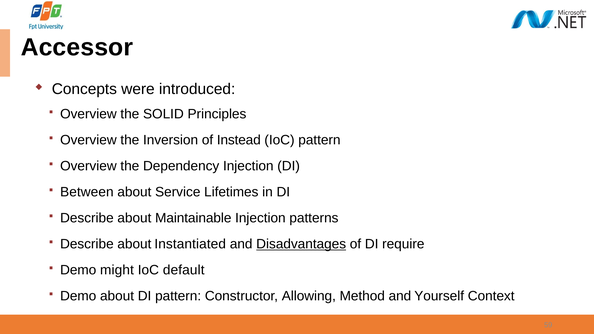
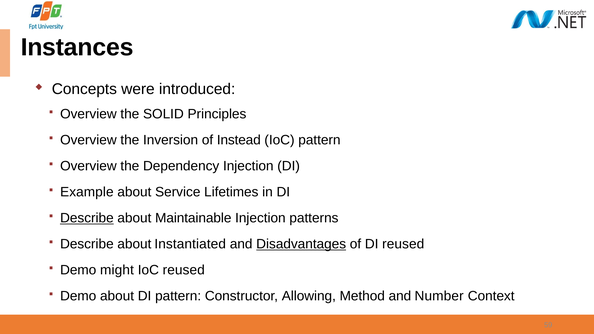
Accessor: Accessor -> Instances (77, 47)
Between: Between -> Example (87, 192)
Describe underline: none -> present (87, 218)
DI require: require -> reused (403, 244)
IoC default: default -> reused (184, 270)
Yourself: Yourself -> Number (439, 296)
